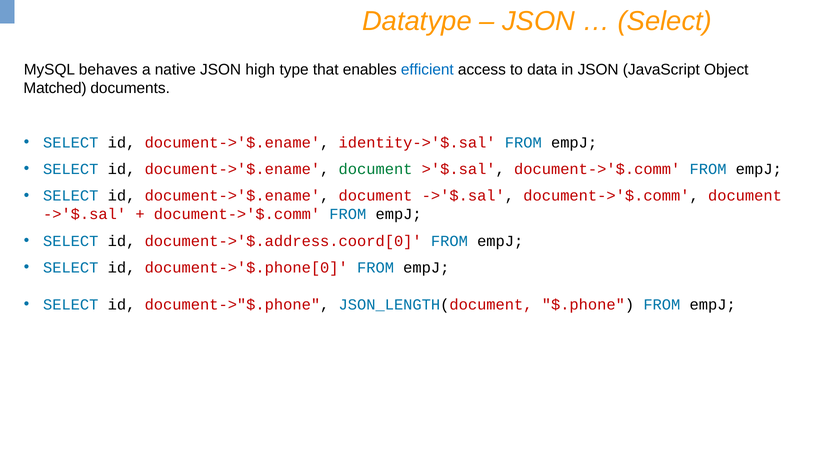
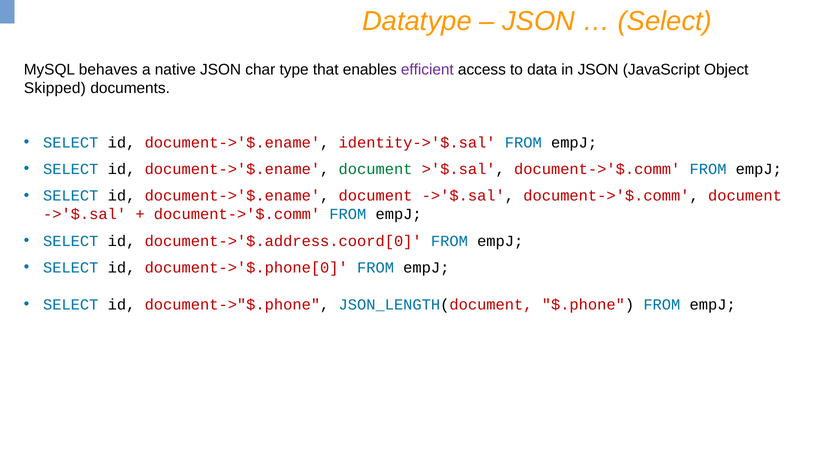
high: high -> char (260, 70)
efficient colour: blue -> purple (427, 70)
Matched: Matched -> Skipped (55, 88)
